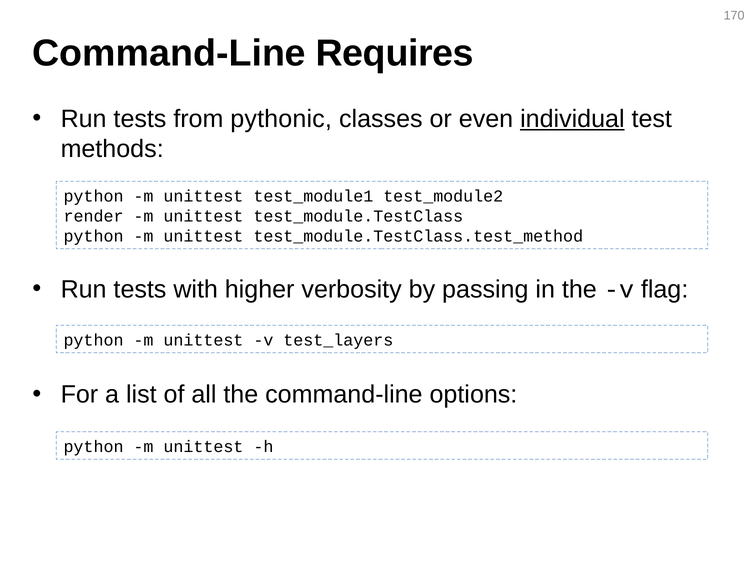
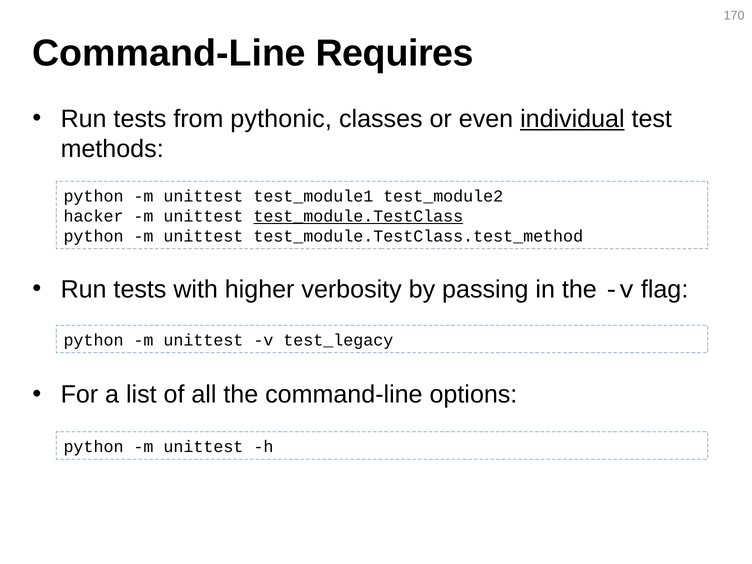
render: render -> hacker (94, 216)
test_module.TestClass underline: none -> present (358, 216)
test_layers: test_layers -> test_legacy (338, 340)
